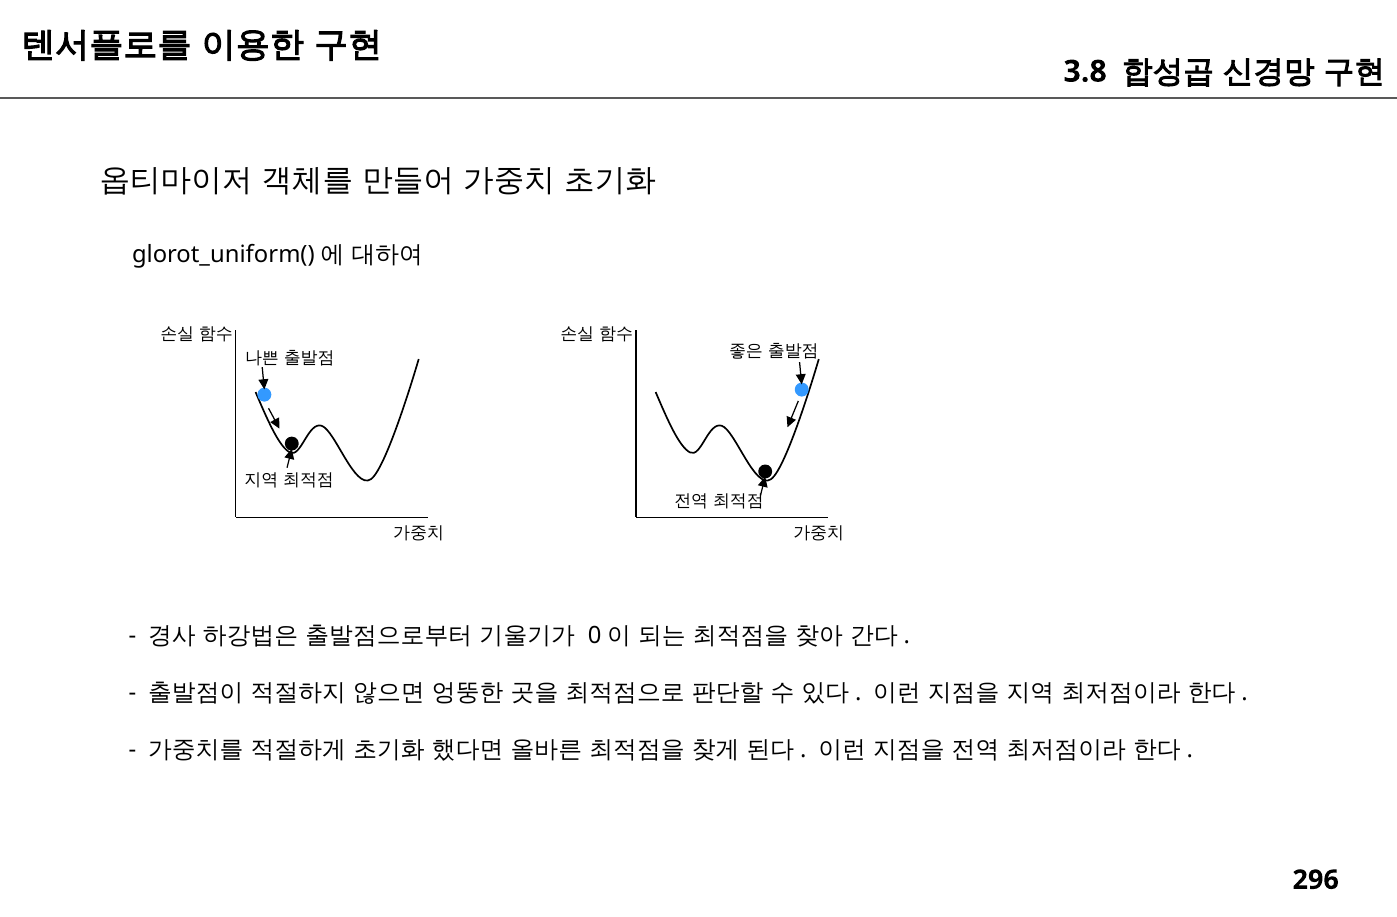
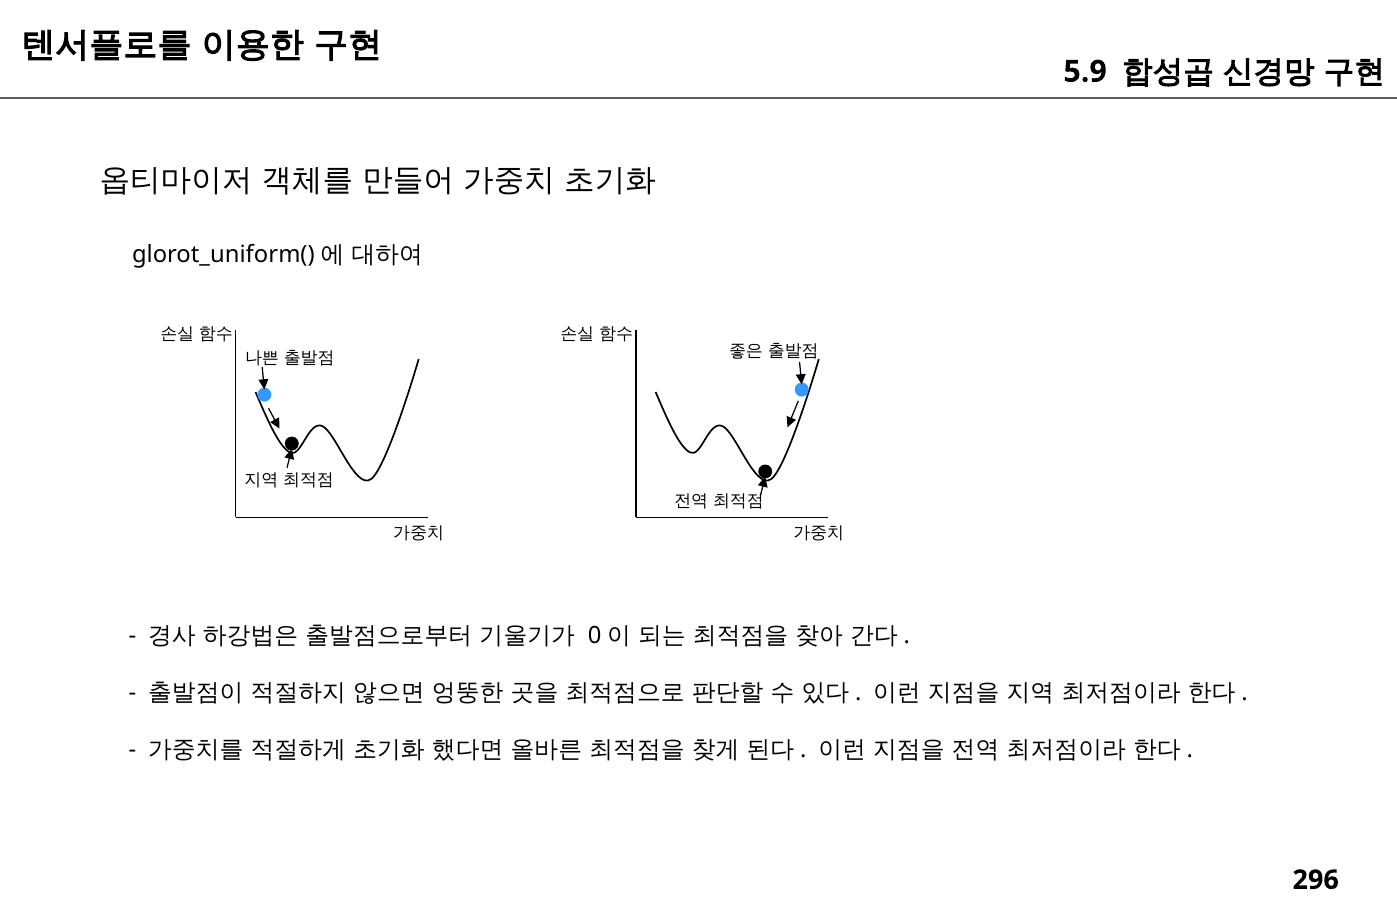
3.8: 3.8 -> 5.9 (1085, 72)
